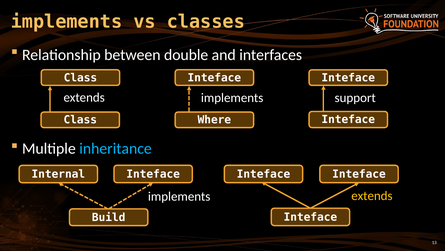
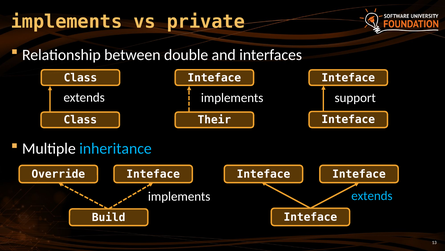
classes: classes -> private (206, 22)
Where: Where -> Their (214, 120)
Internal: Internal -> Override (58, 174)
extends colour: yellow -> light blue (372, 195)
